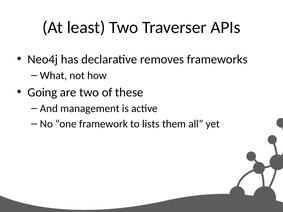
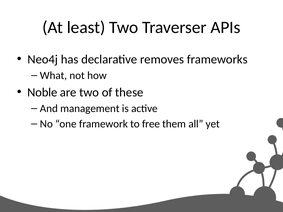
Going: Going -> Noble (42, 92)
lists: lists -> free (151, 124)
